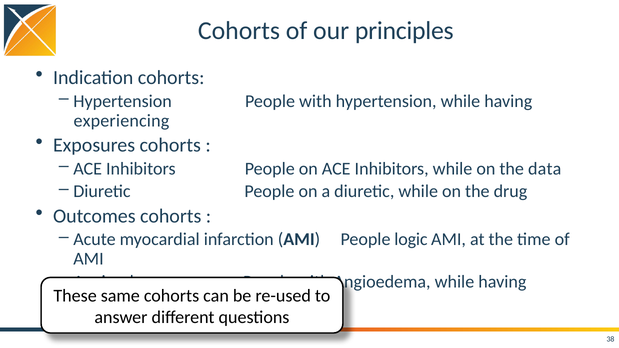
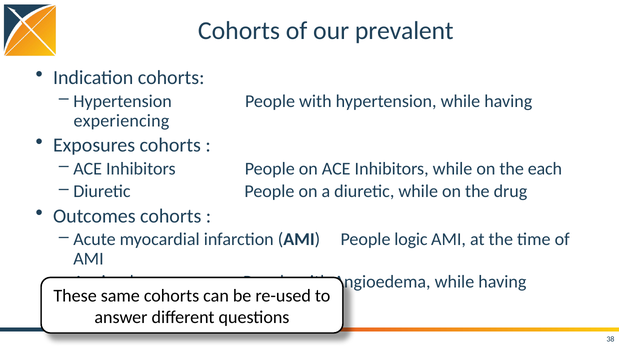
principles: principles -> prevalent (404, 31)
data: data -> each (545, 169)
